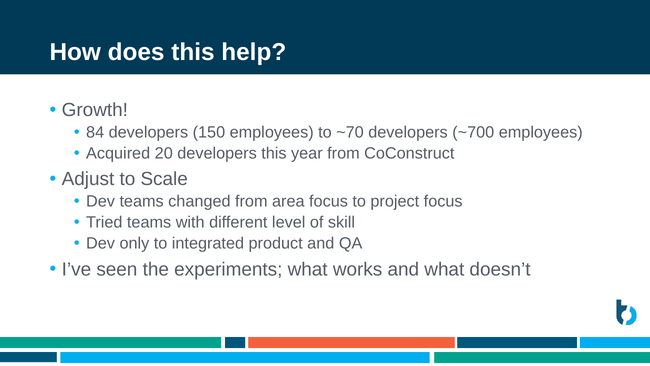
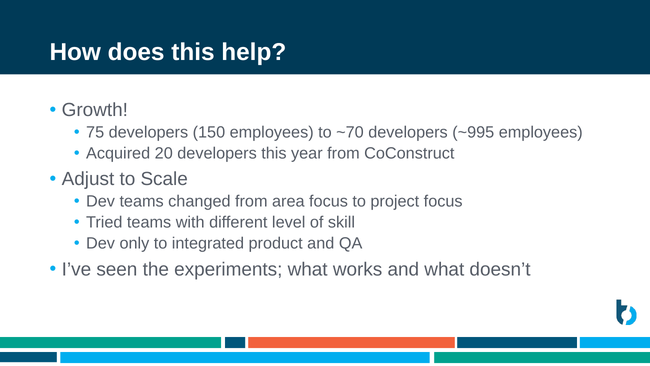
84: 84 -> 75 (95, 132)
~700: ~700 -> ~995 (473, 132)
